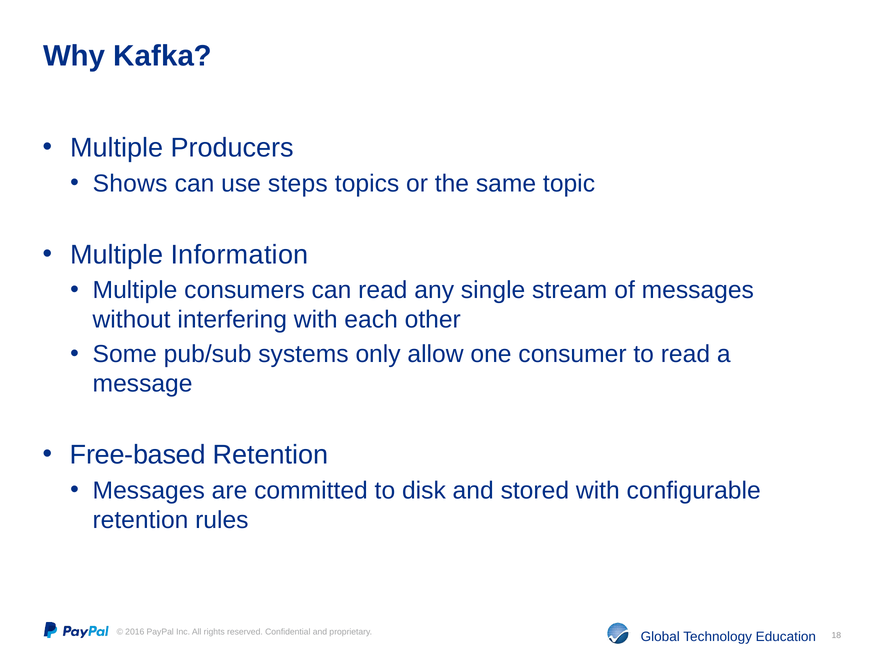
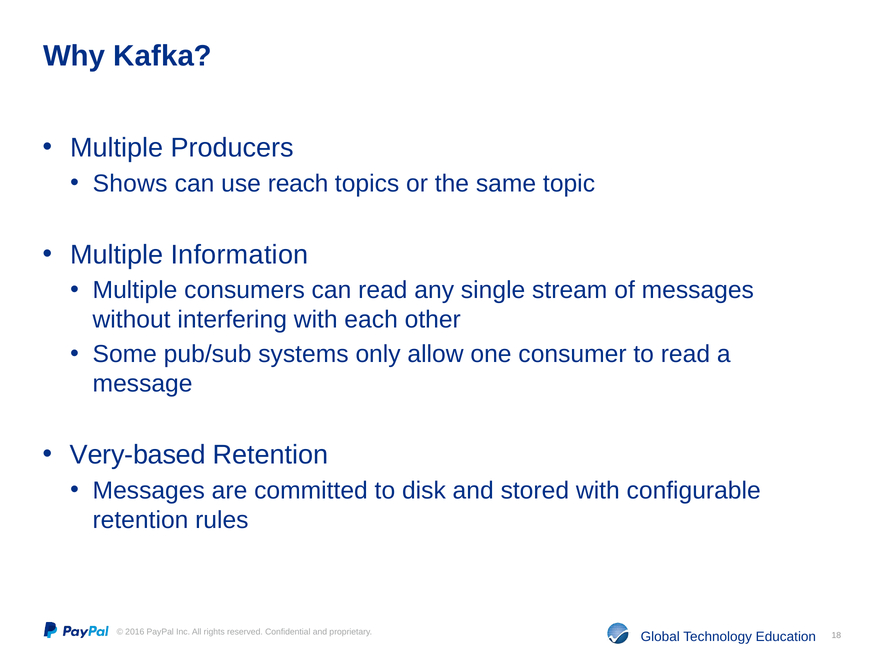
steps: steps -> reach (298, 184)
Free-based: Free-based -> Very-based (138, 455)
